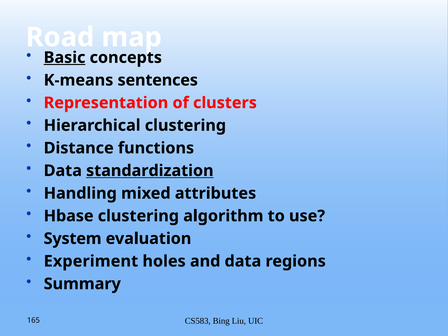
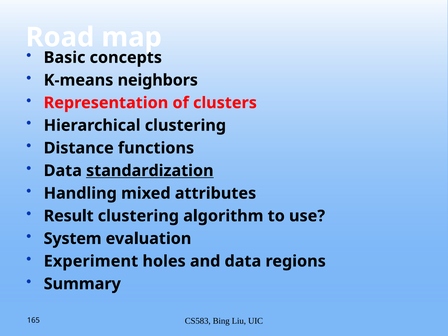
Basic underline: present -> none (65, 58)
sentences: sentences -> neighbors (158, 80)
Hbase: Hbase -> Result (69, 216)
